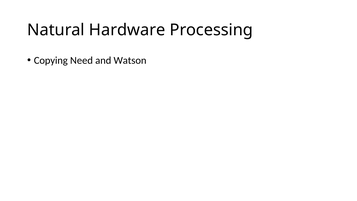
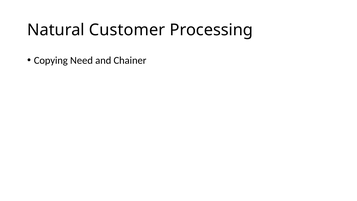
Hardware: Hardware -> Customer (127, 30)
Watson: Watson -> Chainer (130, 60)
